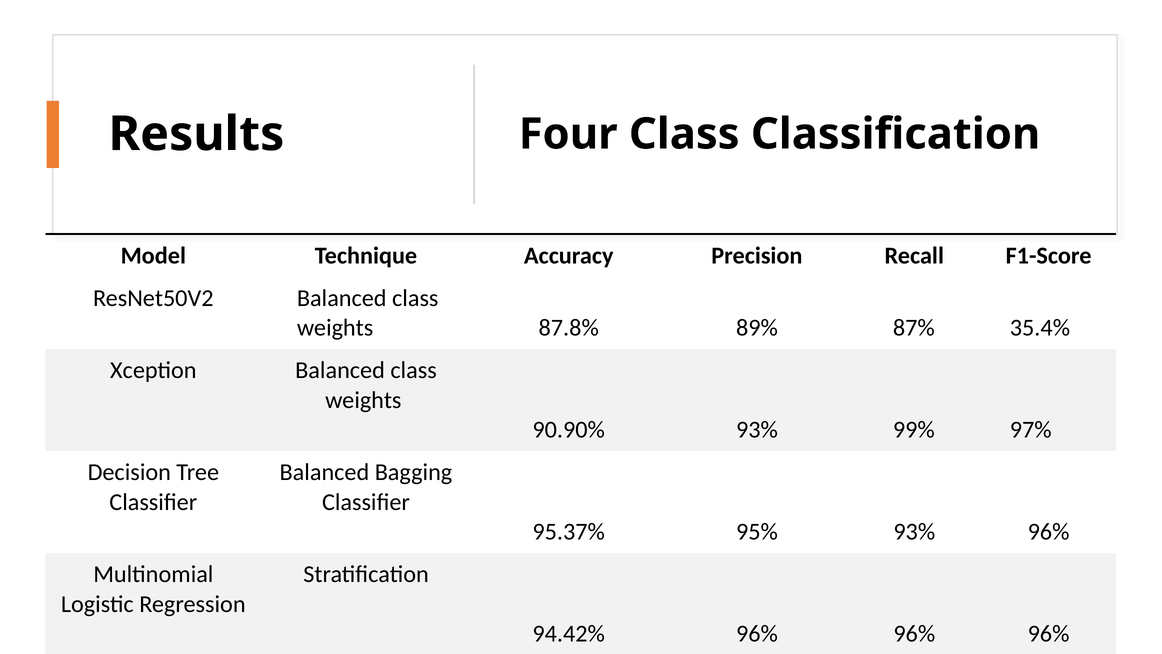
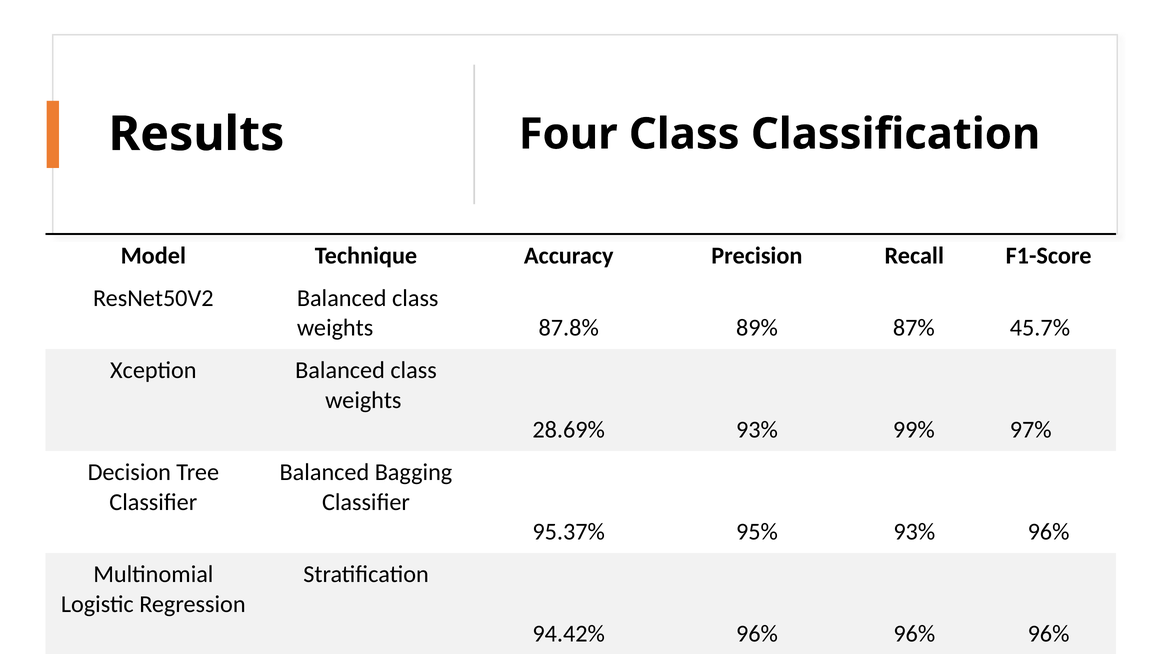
35.4%: 35.4% -> 45.7% (1040, 328)
90.90%: 90.90% -> 28.69% (569, 430)
